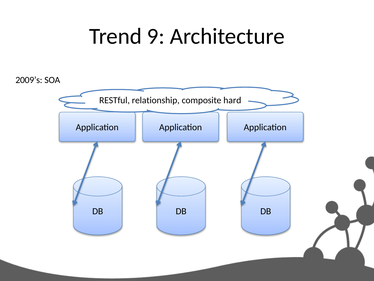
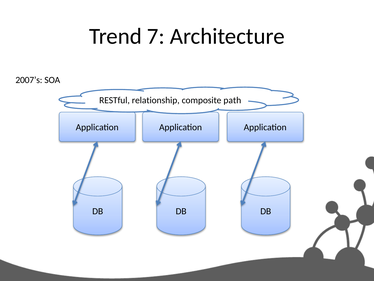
9: 9 -> 7 (156, 36)
2009’s: 2009’s -> 2007’s (29, 80)
hard: hard -> path (232, 100)
